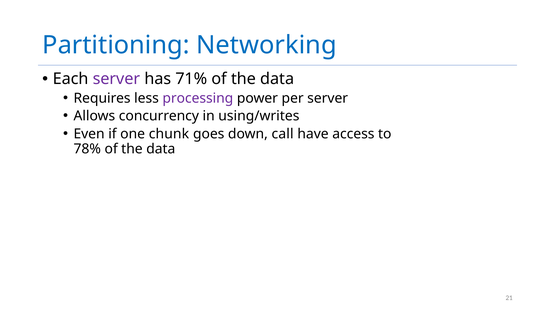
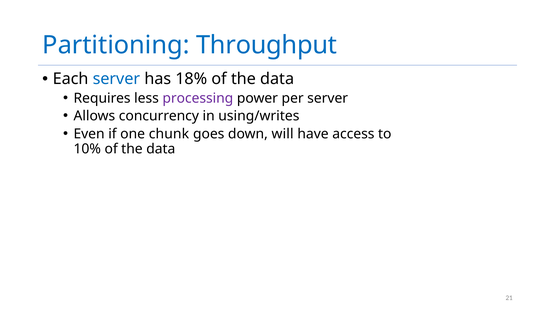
Networking: Networking -> Throughput (267, 45)
server colour: purple -> blue (116, 79)
71%: 71% -> 18% (191, 79)
call: call -> will (283, 134)
78%: 78% -> 10% (87, 149)
